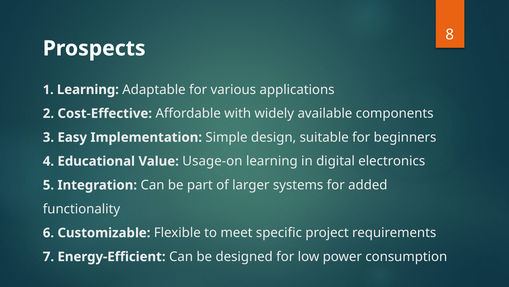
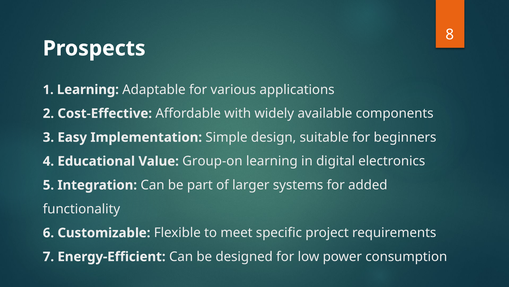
Usage-on: Usage-on -> Group-on (212, 161)
